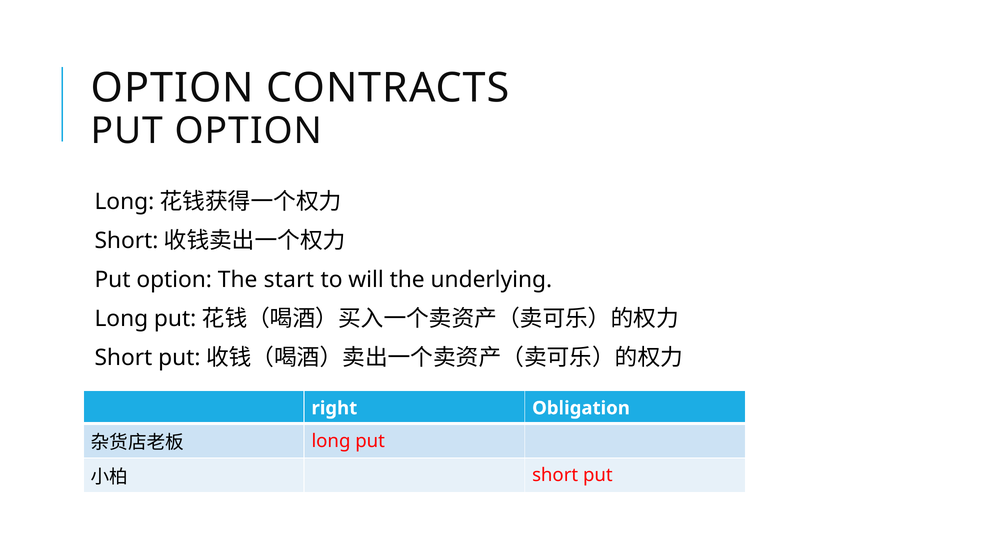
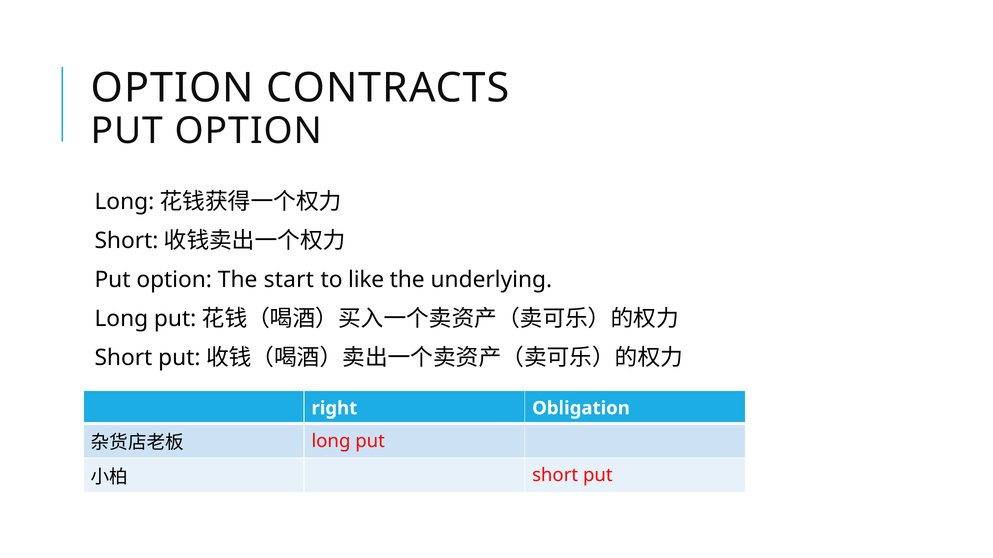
will: will -> like (366, 280)
